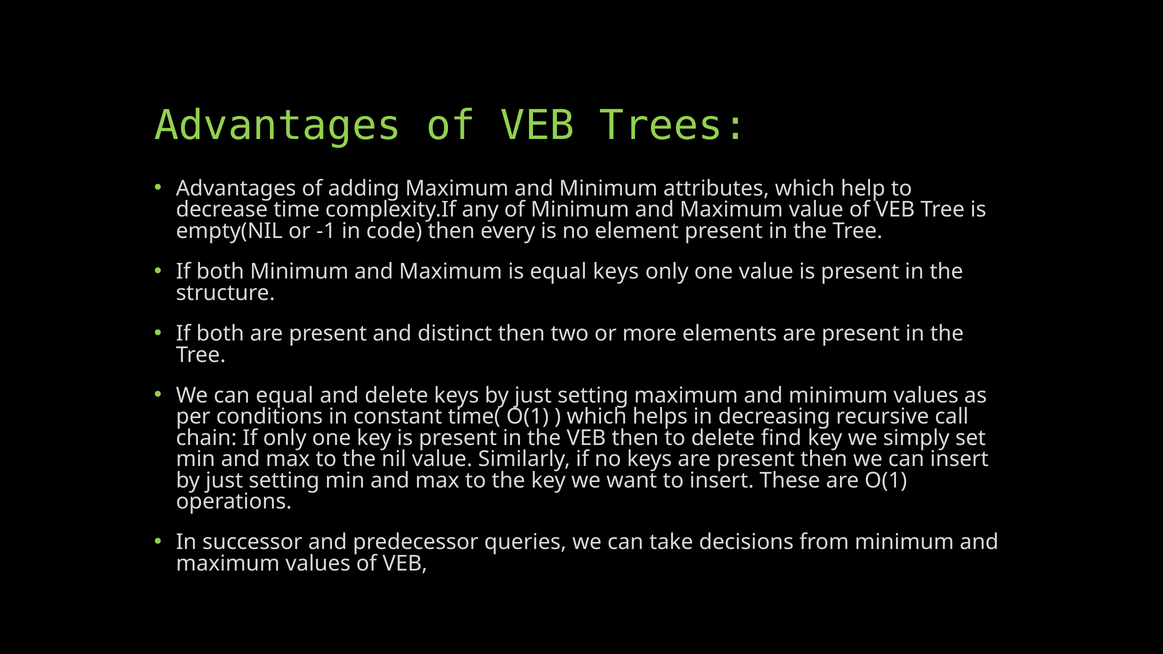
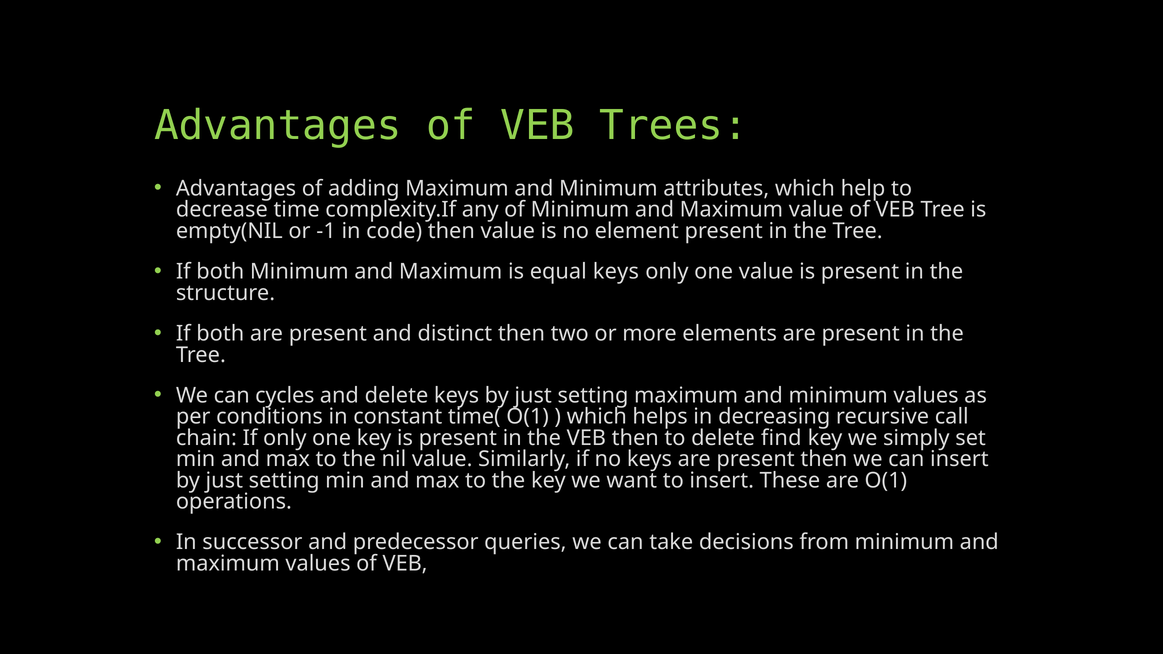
then every: every -> value (508, 231)
can equal: equal -> cycles (285, 396)
